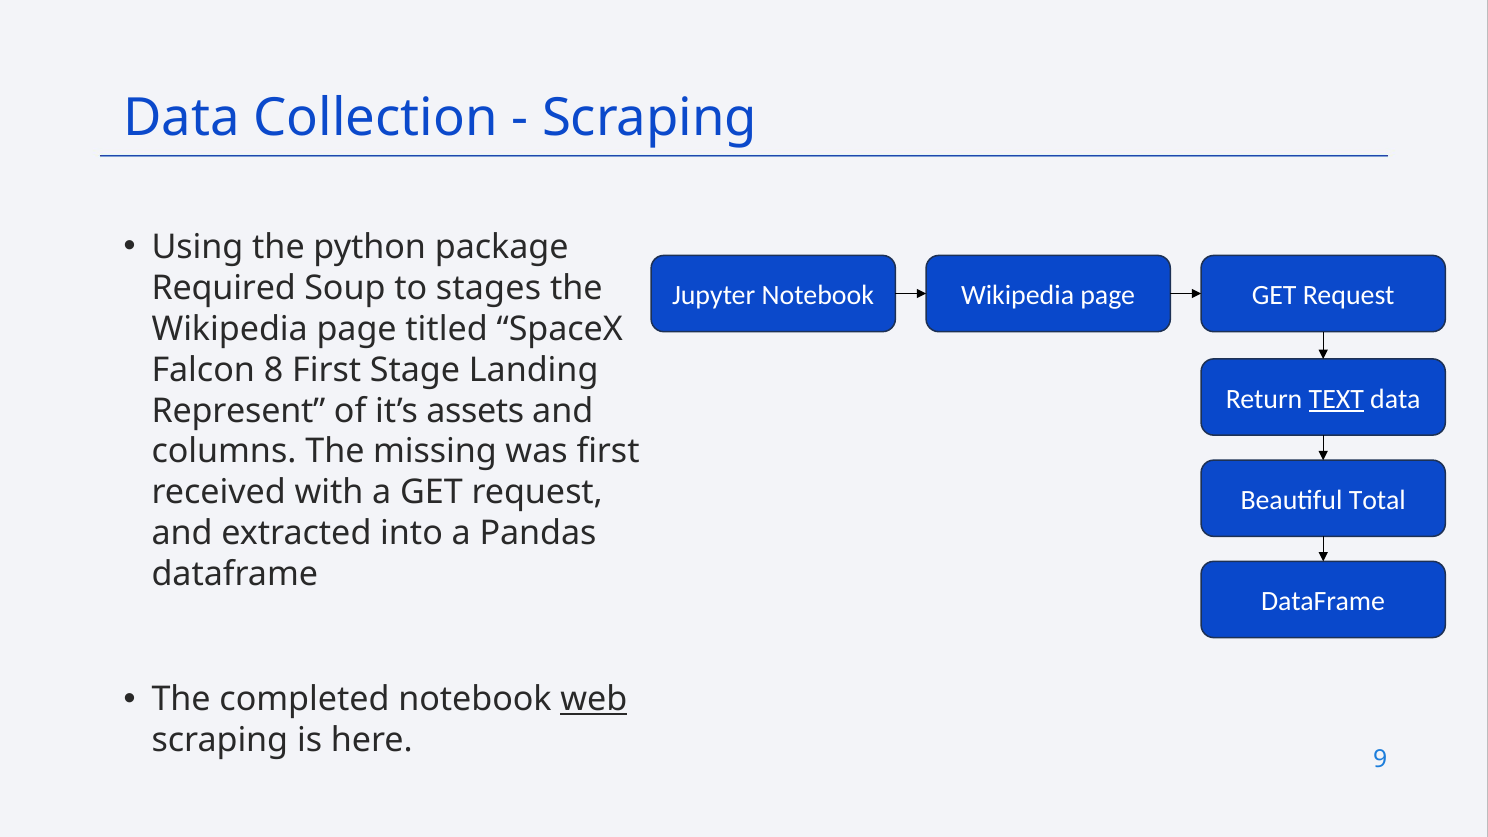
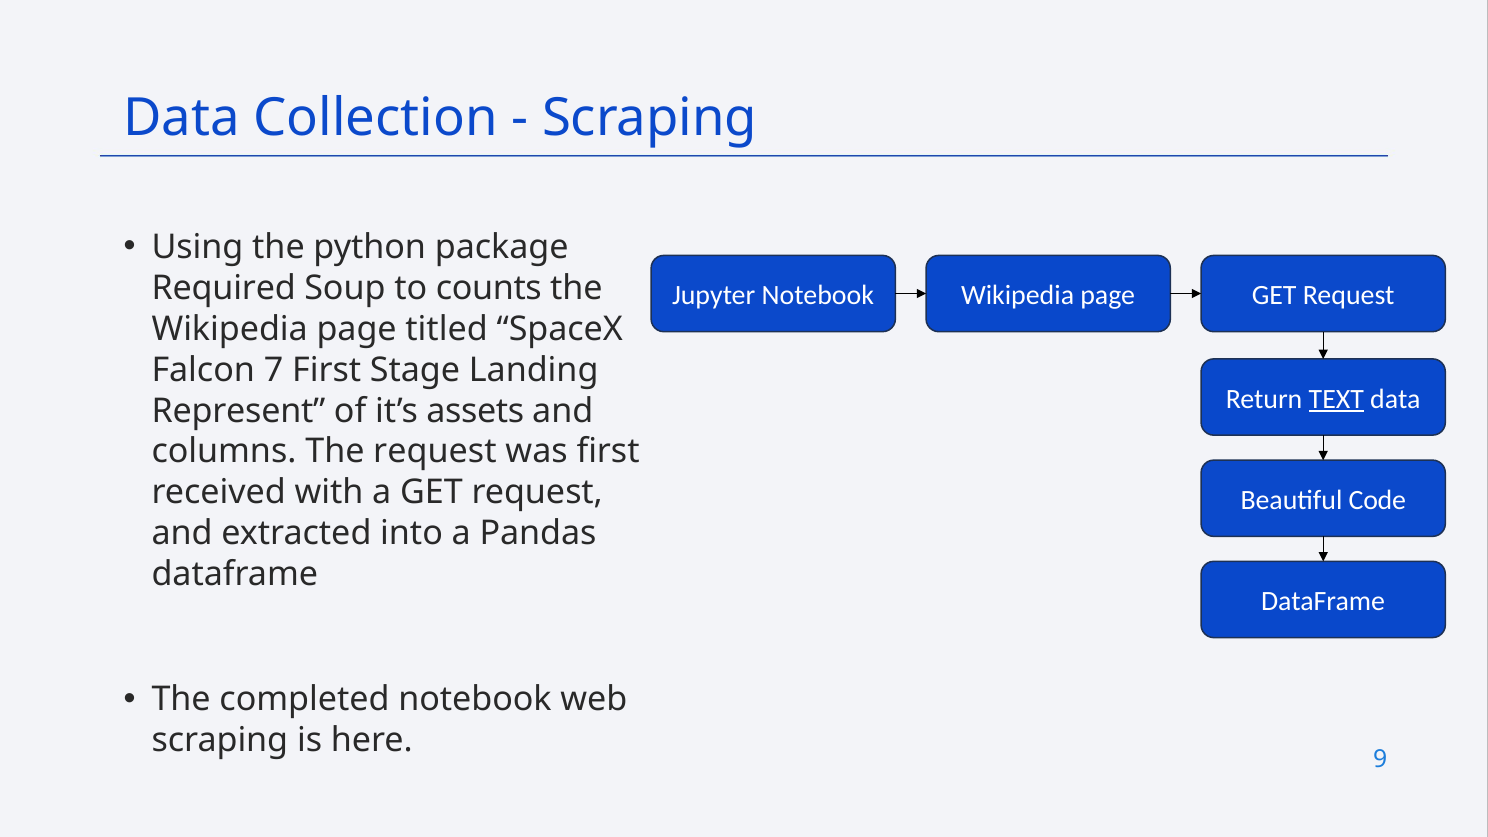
stages: stages -> counts (489, 288)
8: 8 -> 7 (274, 370)
The missing: missing -> request (435, 452)
Total: Total -> Code (1377, 500)
web underline: present -> none (594, 700)
